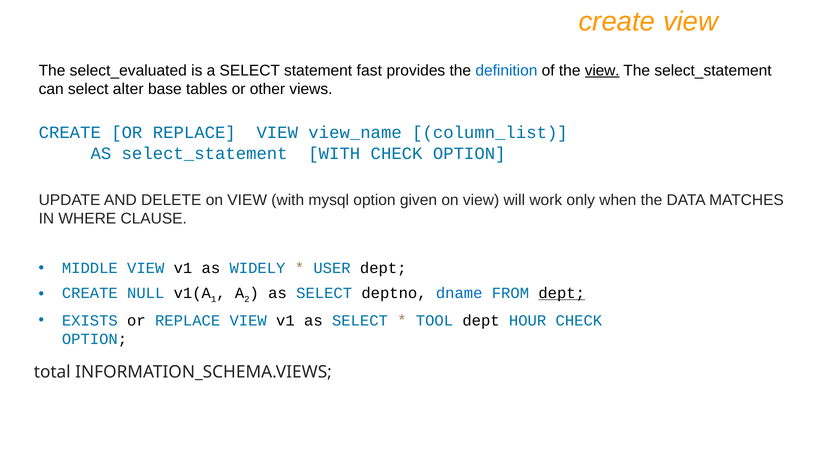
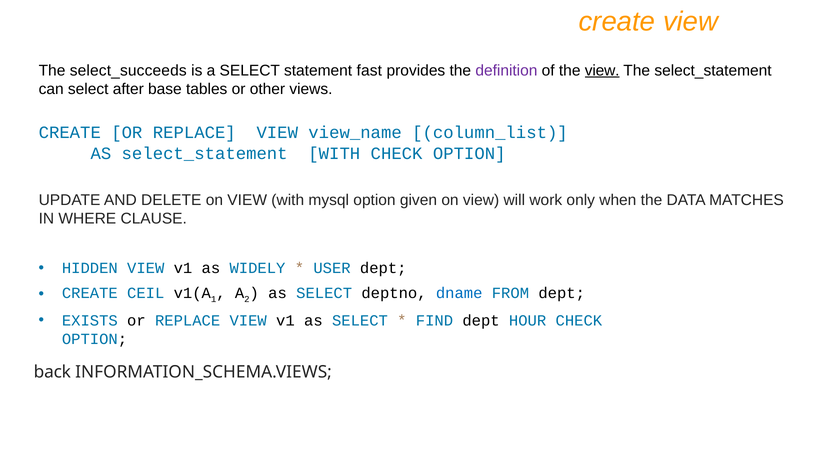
select_evaluated: select_evaluated -> select_succeeds (128, 70)
definition colour: blue -> purple (506, 70)
alter: alter -> after (128, 89)
MIDDLE: MIDDLE -> HIDDEN (90, 268)
NULL: NULL -> CEIL (146, 293)
dept underline: present -> none (562, 293)
TOOL: TOOL -> FIND (434, 320)
total: total -> back (52, 372)
